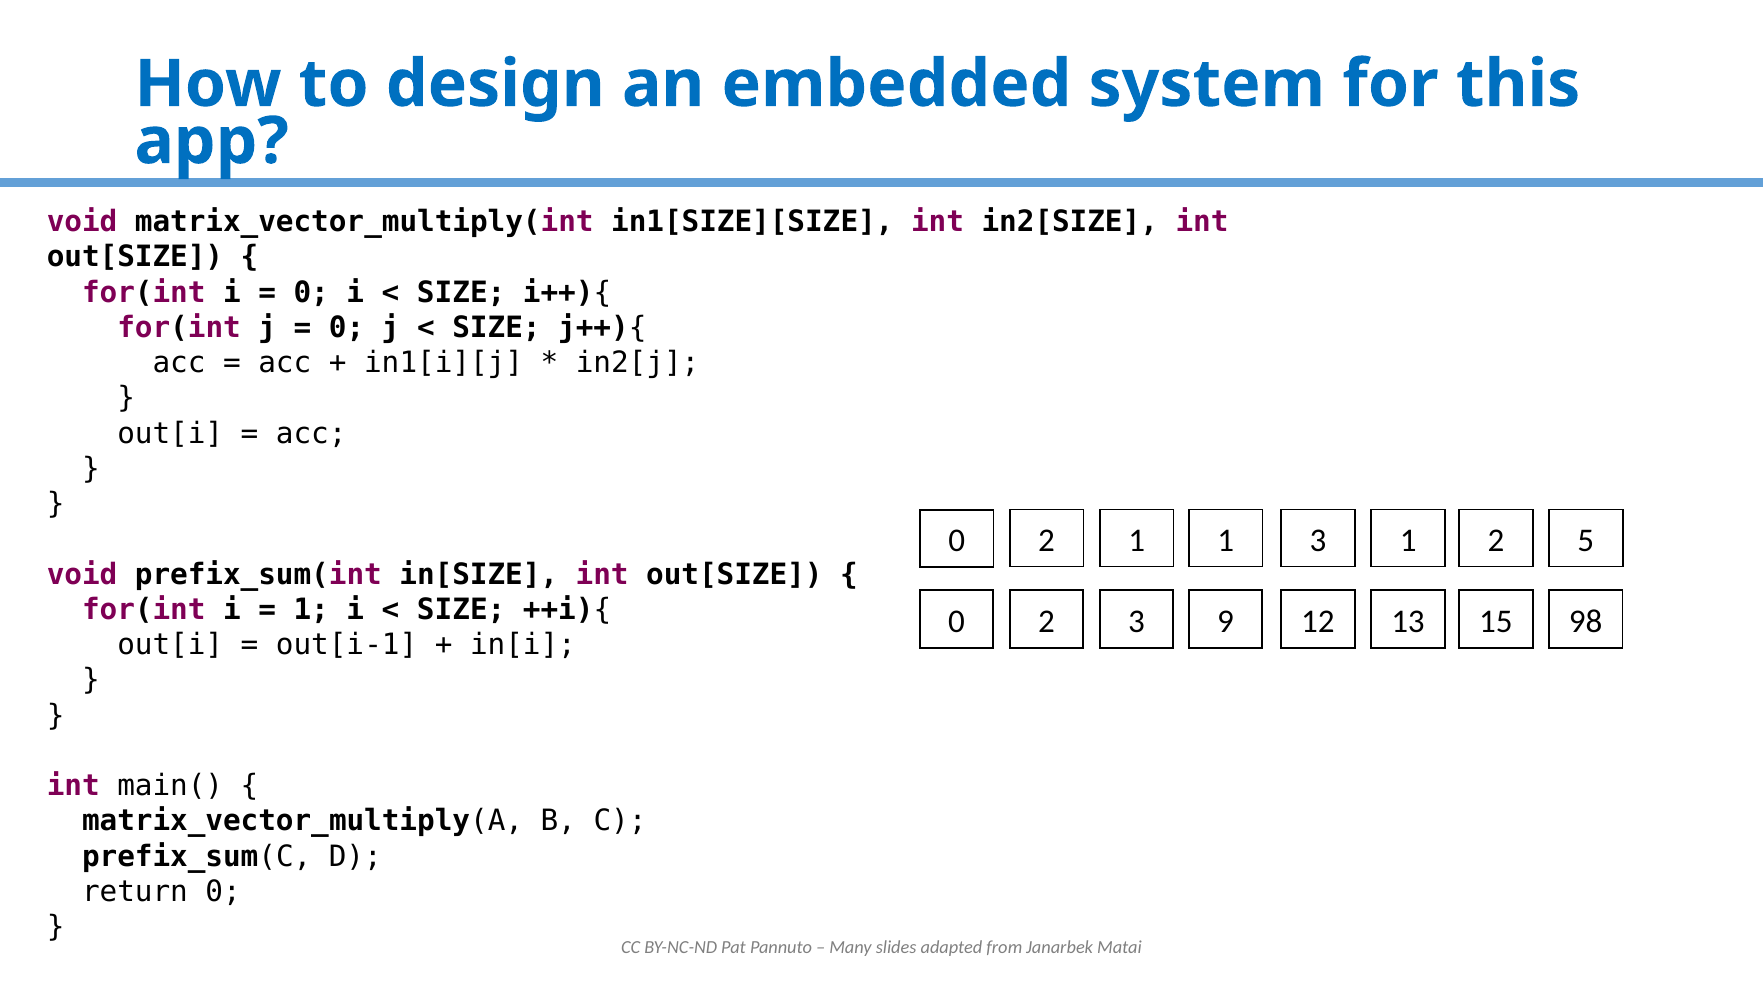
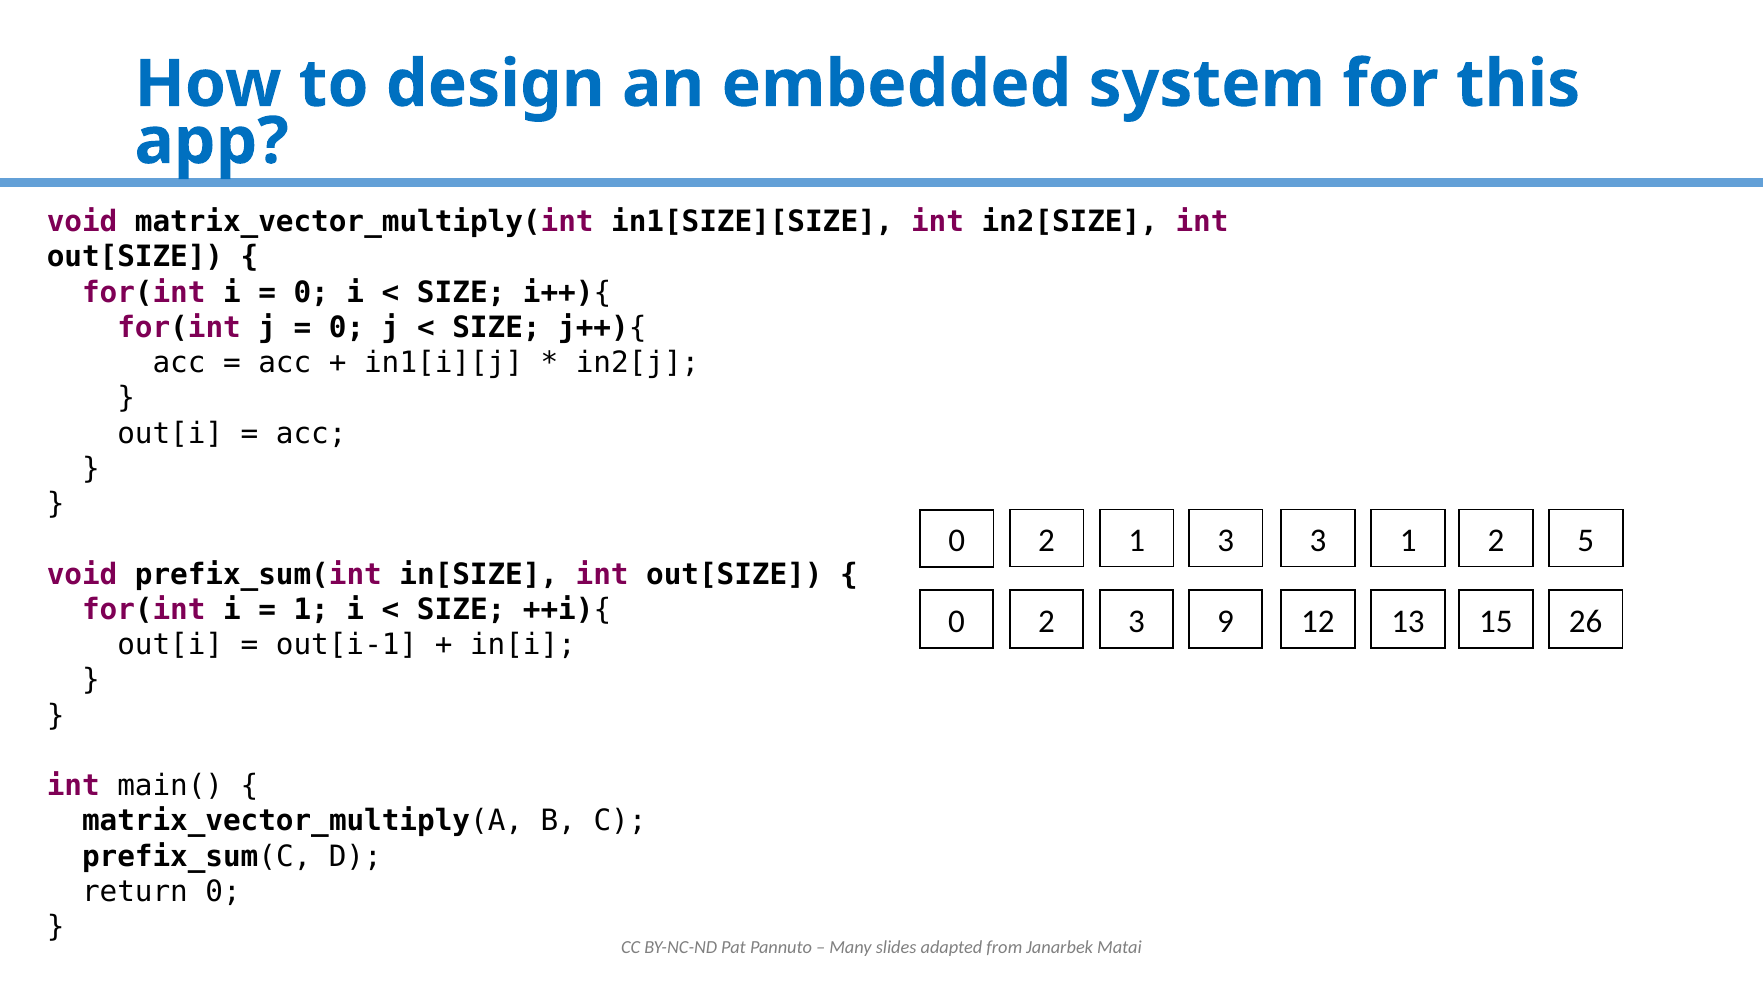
1 1: 1 -> 3 (1226, 540)
98: 98 -> 26 (1586, 621)
